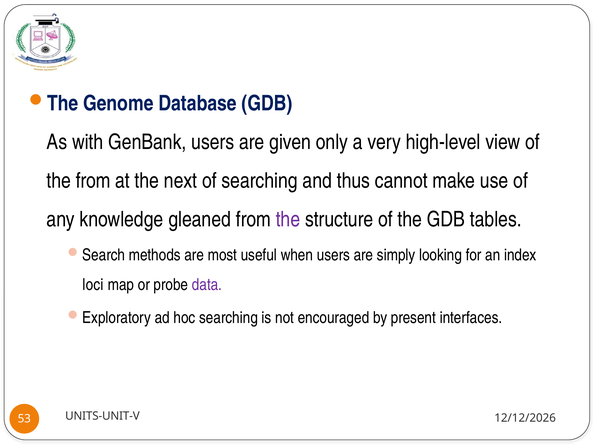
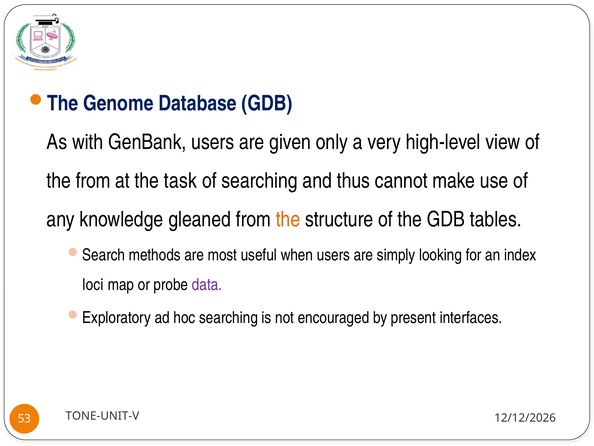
next: next -> task (180, 181)
the colour: purple -> orange (288, 219)
UNITS-UNIT-V: UNITS-UNIT-V -> TONE-UNIT-V (102, 416)
